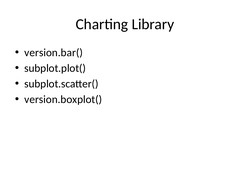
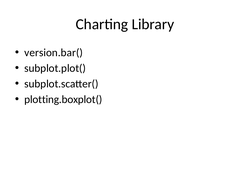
version.boxplot(: version.boxplot( -> plotting.boxplot( (63, 99)
